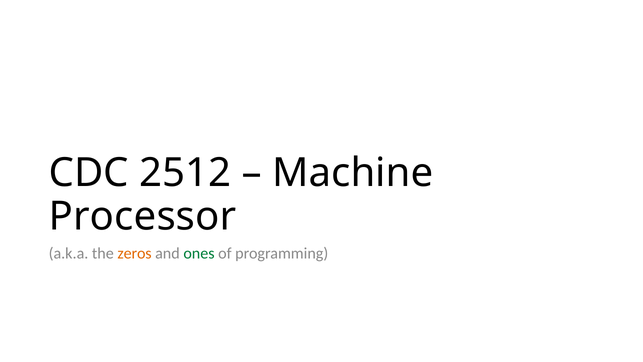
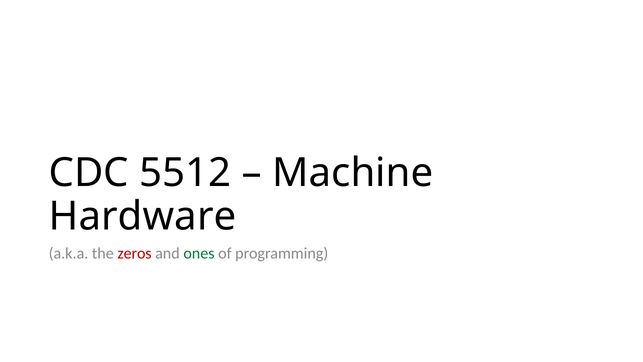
2512: 2512 -> 5512 (185, 173)
Processor: Processor -> Hardware (143, 216)
zeros colour: orange -> red (135, 253)
